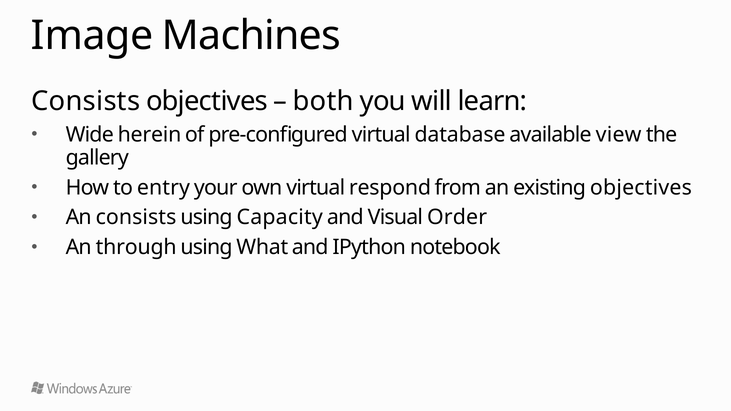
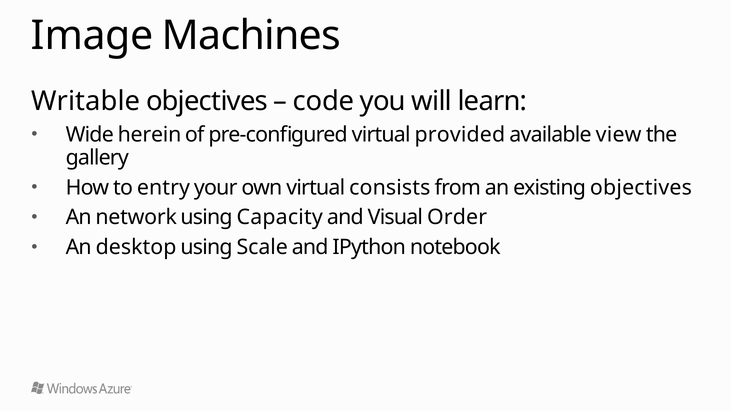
Consists: Consists -> Writable (86, 101)
both: both -> code (324, 101)
database: database -> provided (460, 135)
respond: respond -> consists (390, 188)
An consists: consists -> network (136, 218)
through: through -> desktop (136, 247)
What: What -> Scale (262, 247)
